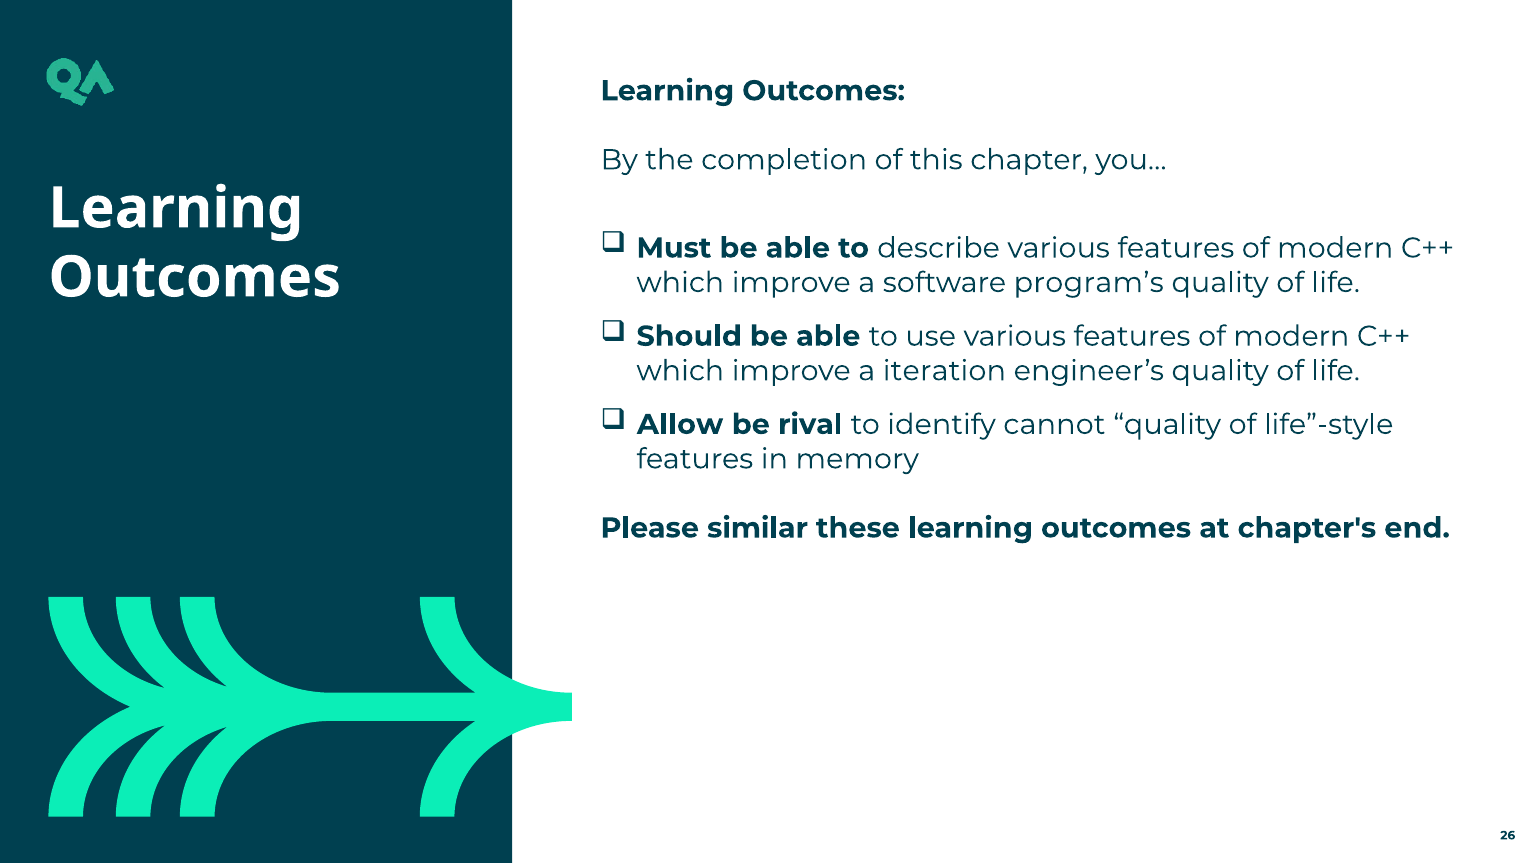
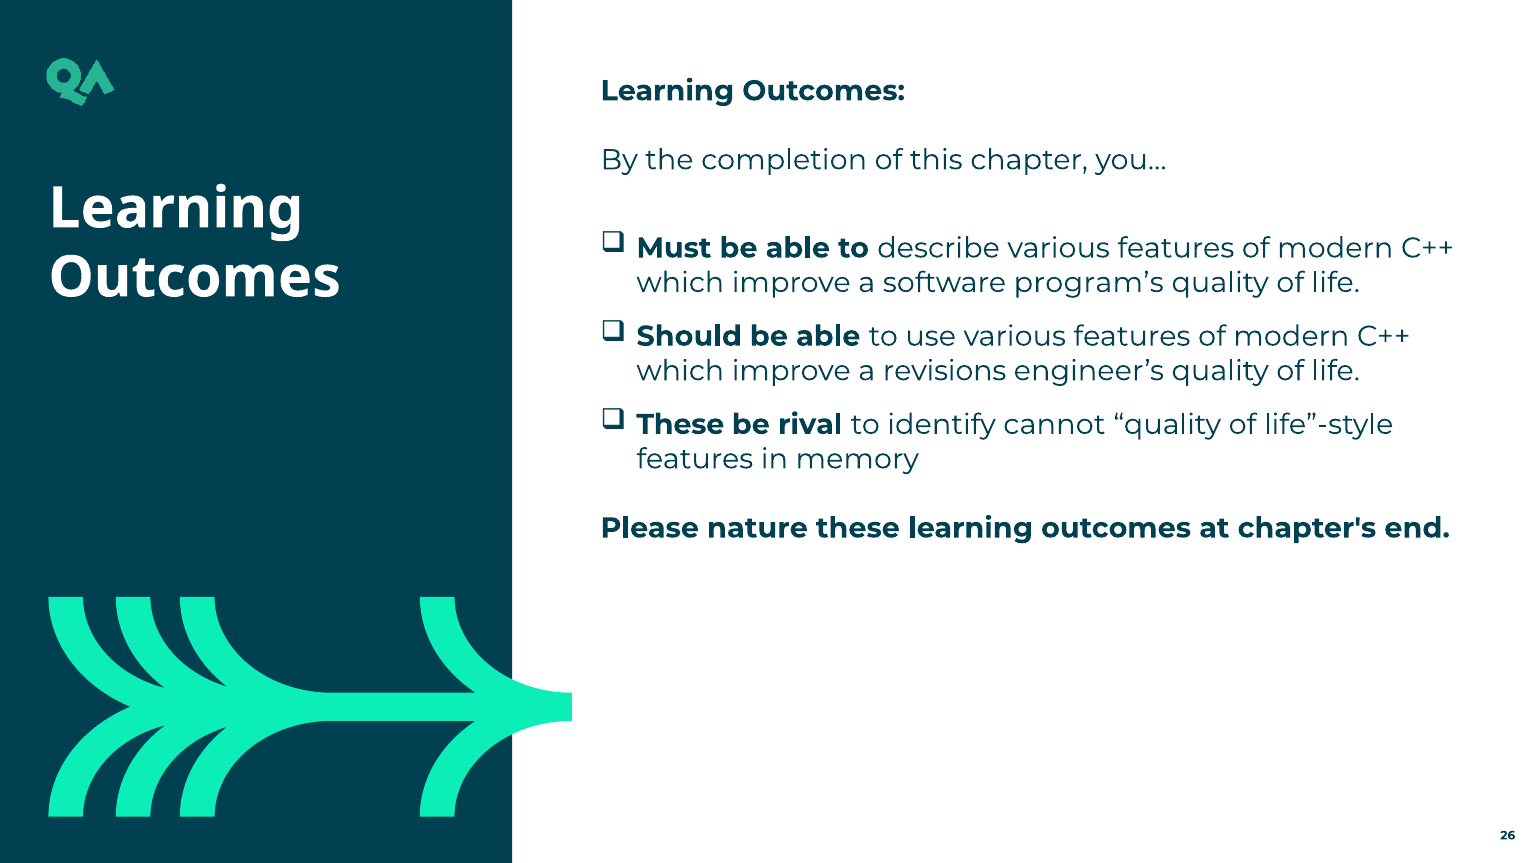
iteration: iteration -> revisions (945, 371)
Allow: Allow -> These (680, 424)
similar: similar -> nature (757, 528)
